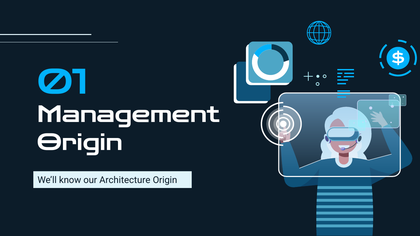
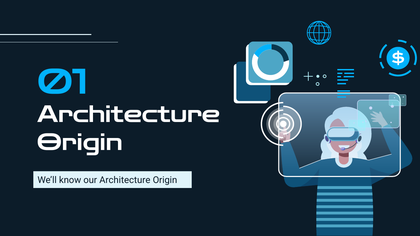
Management: Management -> Architecture (129, 115)
